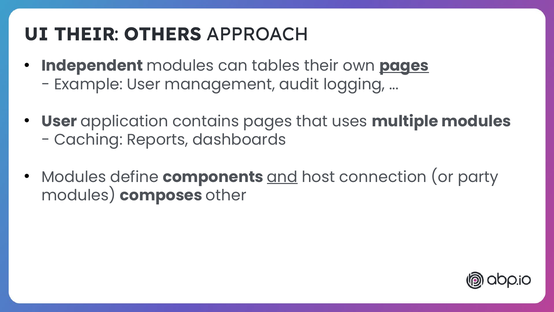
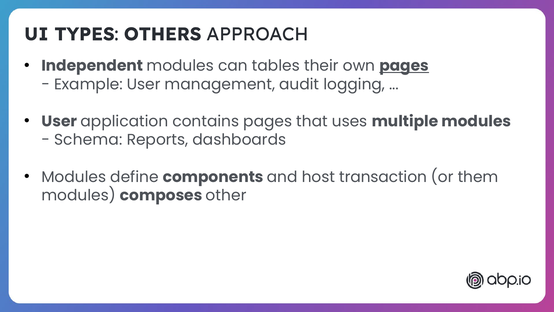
UI THEIR: THEIR -> TYPES (85, 34)
Caching: Caching -> Schema (88, 140)
and underline: present -> none (282, 177)
connection: connection -> transaction (383, 177)
party: party -> them (478, 177)
